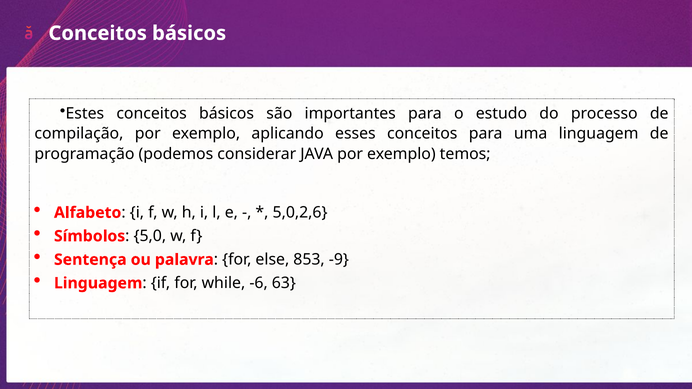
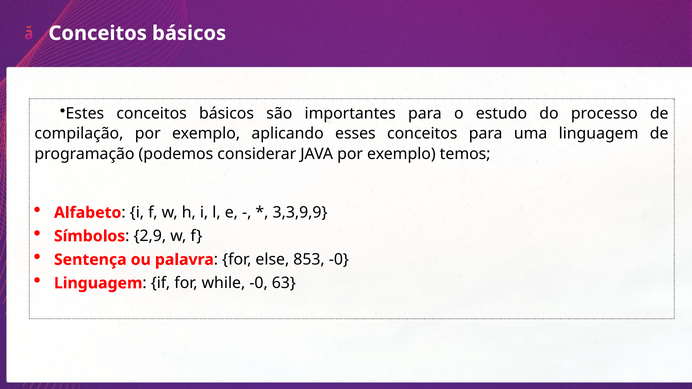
5,0,2,6: 5,0,2,6 -> 3,3,9,9 (300, 213)
5,0: 5,0 -> 2,9 (150, 236)
853 -9: -9 -> -0 (339, 260)
while -6: -6 -> -0 (259, 283)
